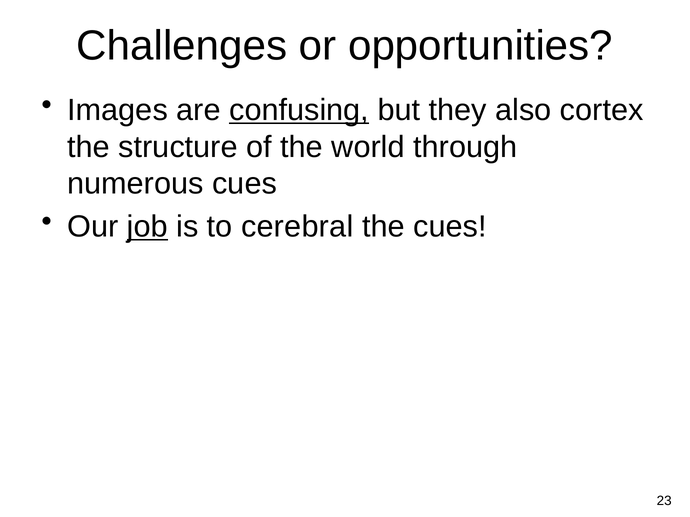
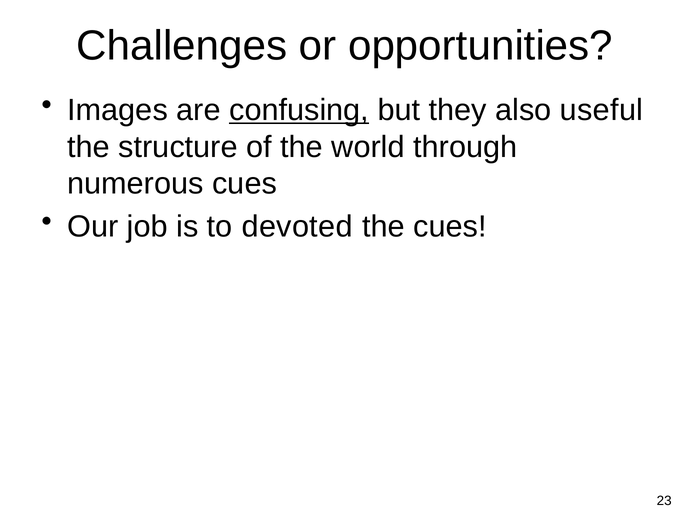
cortex: cortex -> useful (602, 110)
job underline: present -> none (147, 227)
cerebral: cerebral -> devoted (297, 227)
